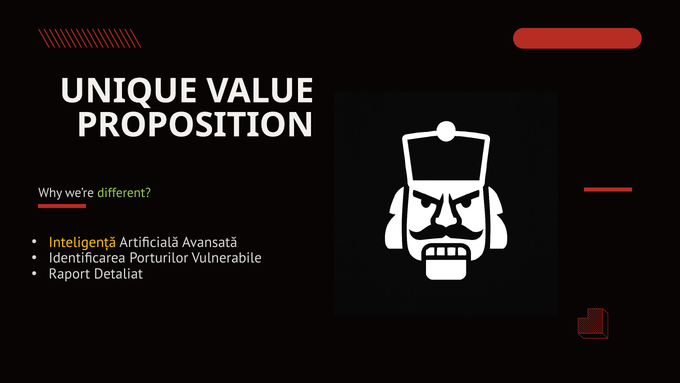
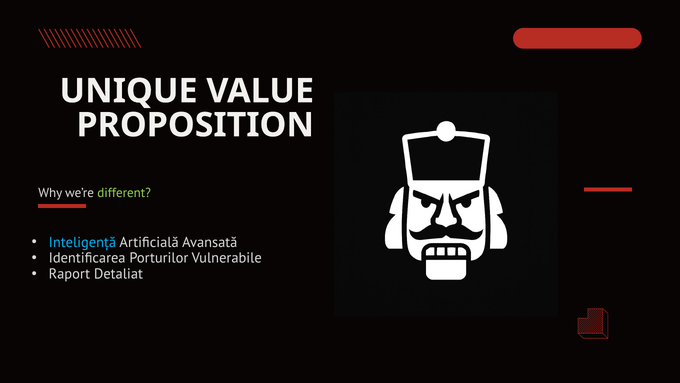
Inteligență colour: yellow -> light blue (82, 242)
